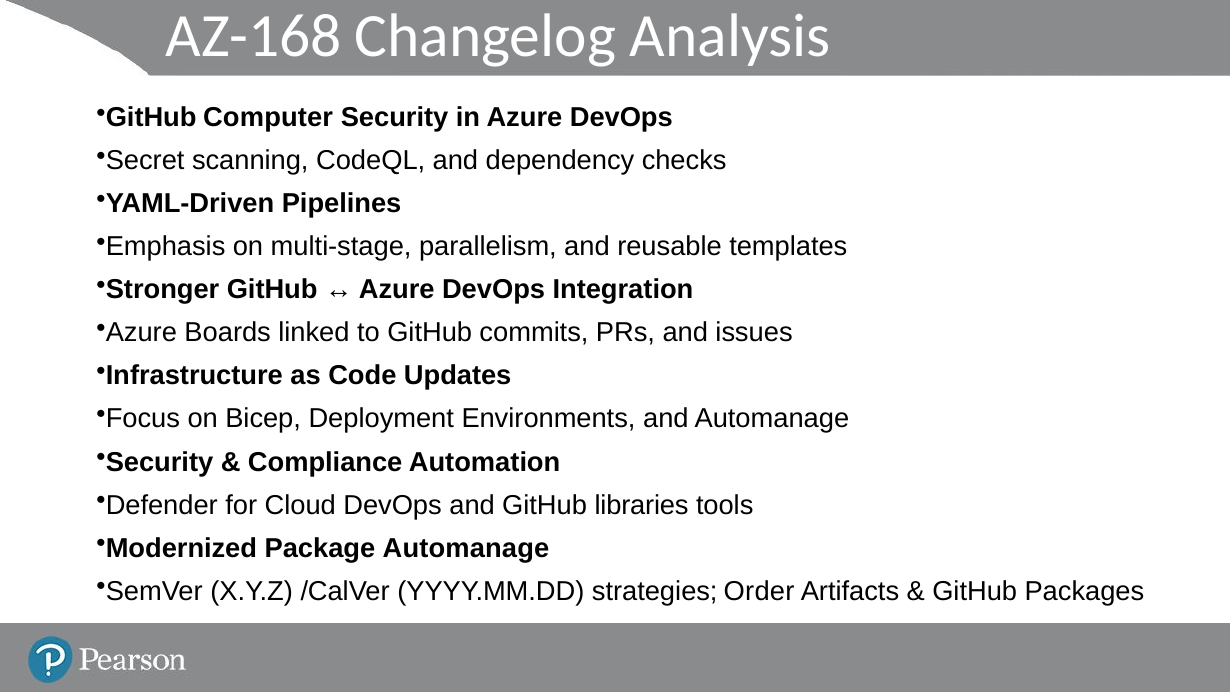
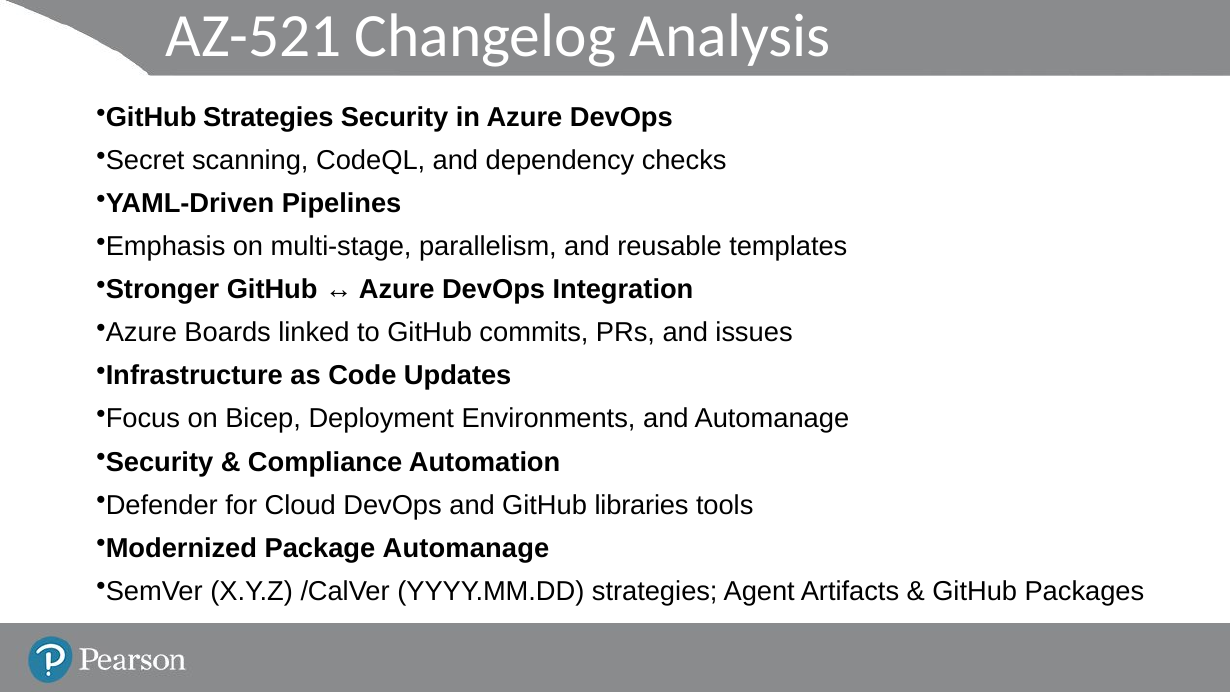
AZ-168: AZ-168 -> AZ-521 (254, 37)
GitHub Computer: Computer -> Strategies (268, 118)
Order: Order -> Agent (759, 591)
